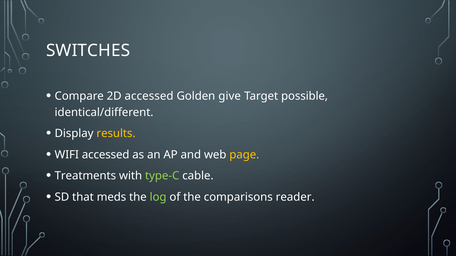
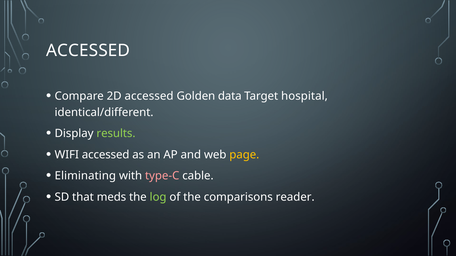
SWITCHES: SWITCHES -> ACCESSED (88, 51)
give: give -> data (230, 96)
possible: possible -> hospital (304, 96)
results colour: yellow -> light green (116, 134)
Treatments: Treatments -> Eliminating (85, 176)
type-C colour: light green -> pink (162, 176)
